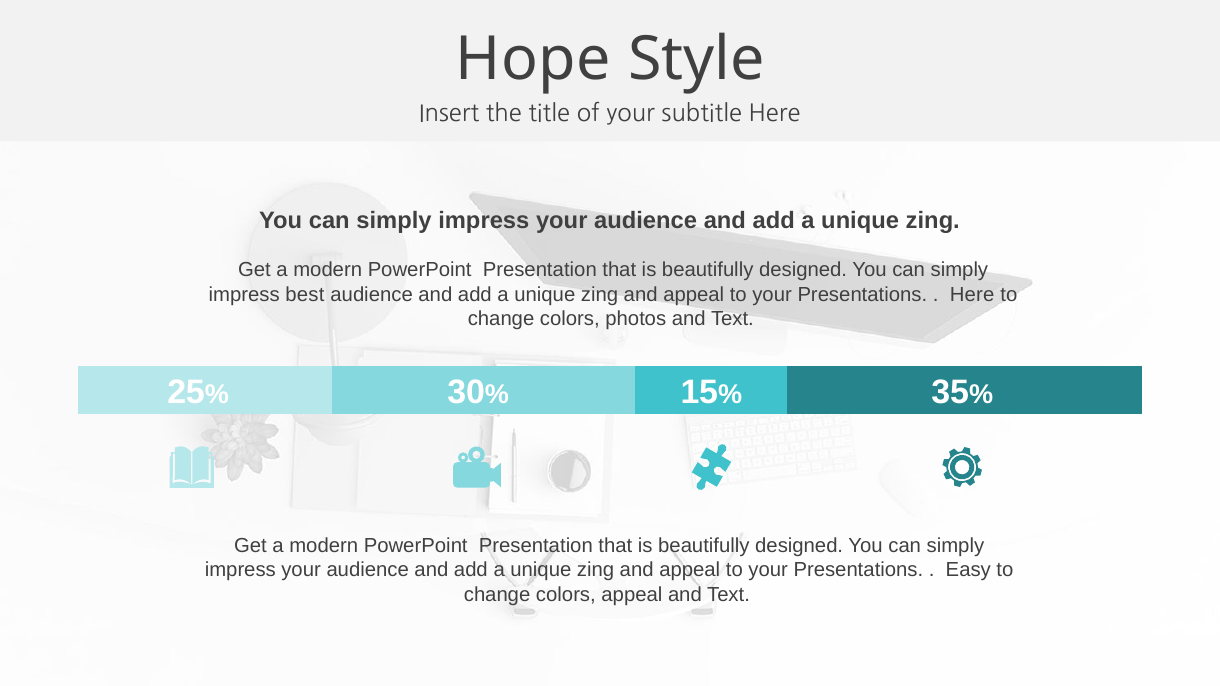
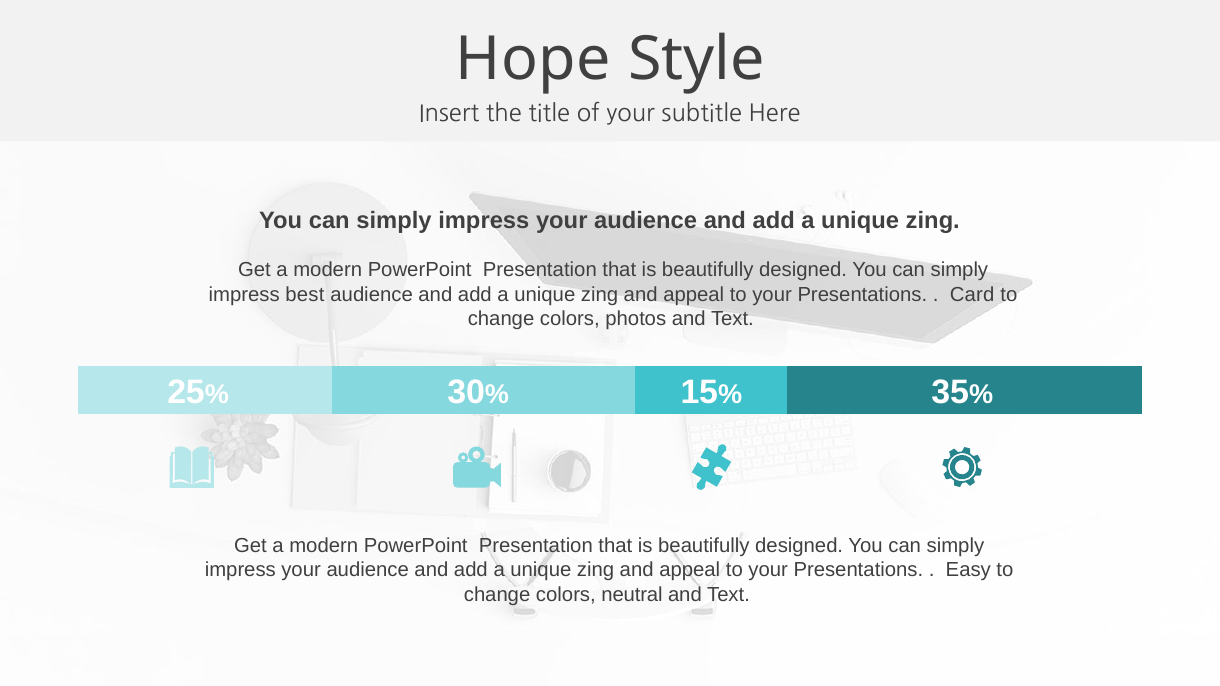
Here: Here -> Card (972, 295)
colors appeal: appeal -> neutral (632, 595)
